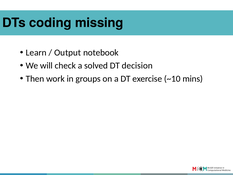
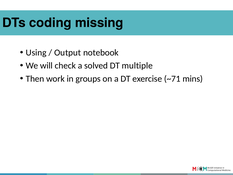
Learn: Learn -> Using (36, 53)
decision: decision -> multiple (137, 66)
~10: ~10 -> ~71 (172, 79)
